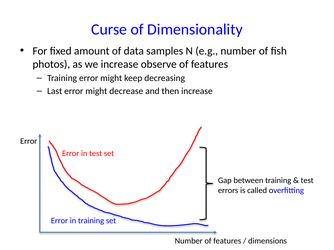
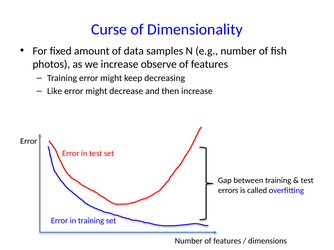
Last: Last -> Like (55, 91)
